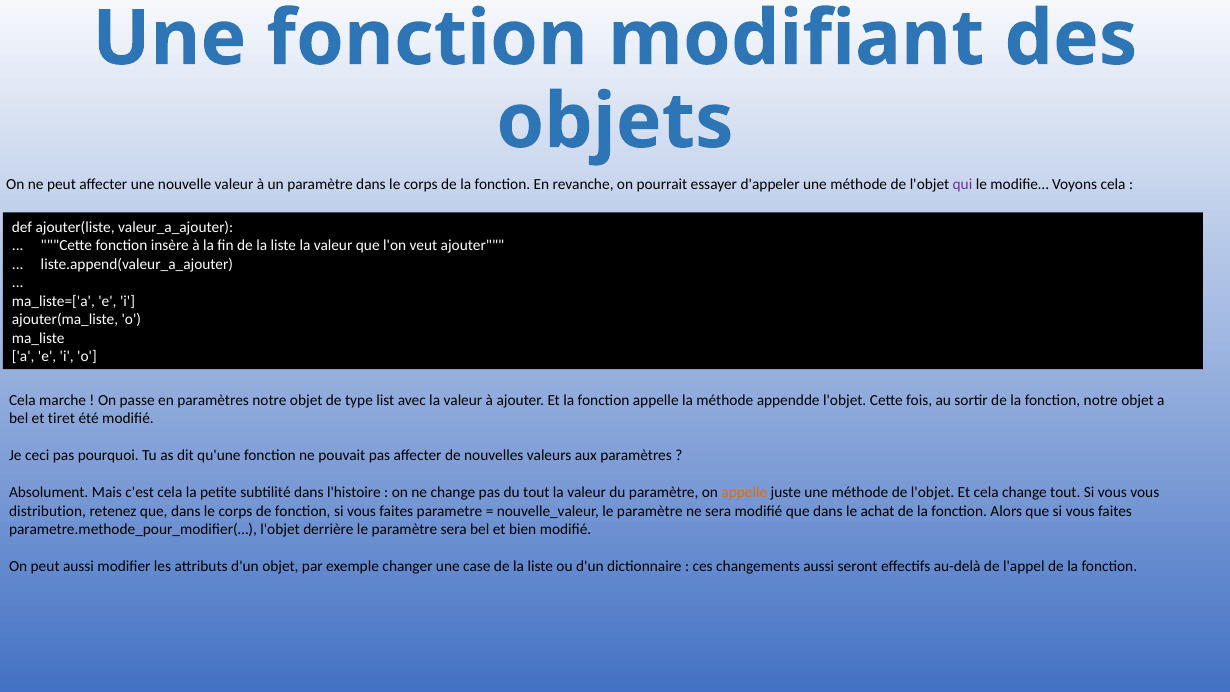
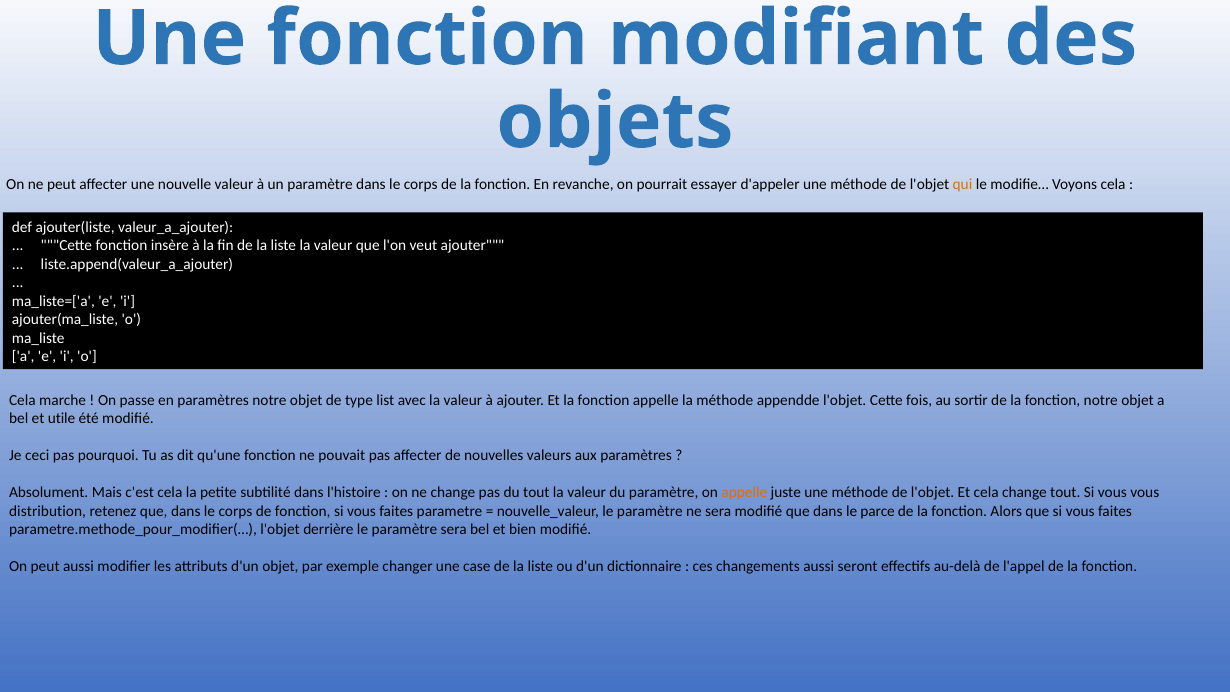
qui colour: purple -> orange (962, 185)
tiret: tiret -> utile (62, 419)
achat: achat -> parce (878, 511)
